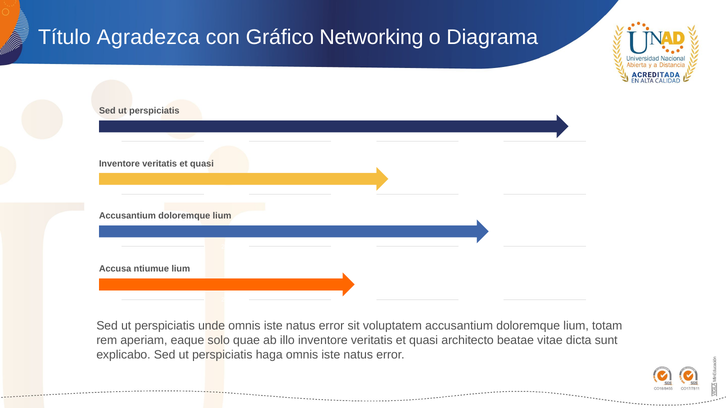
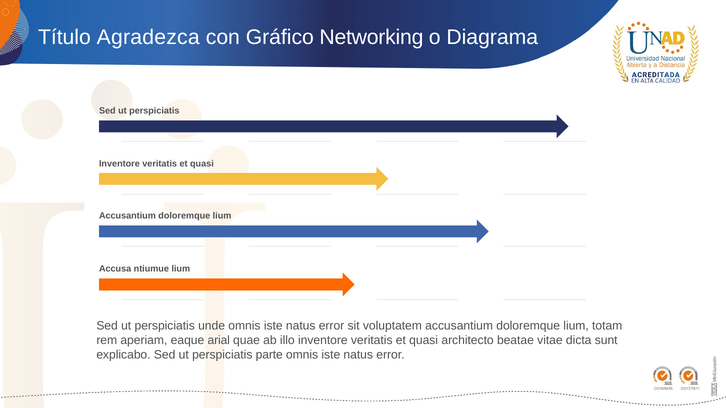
solo: solo -> arial (219, 341)
haga: haga -> parte (269, 355)
